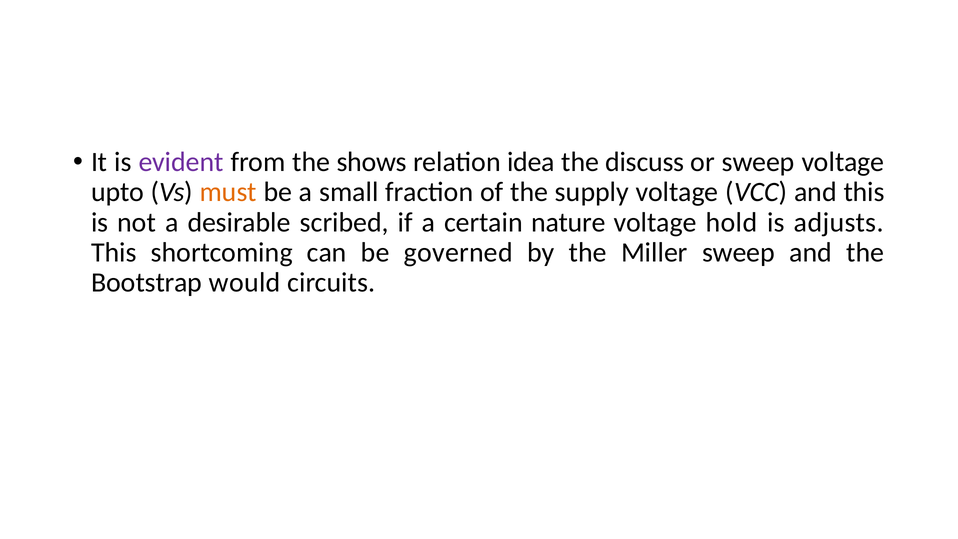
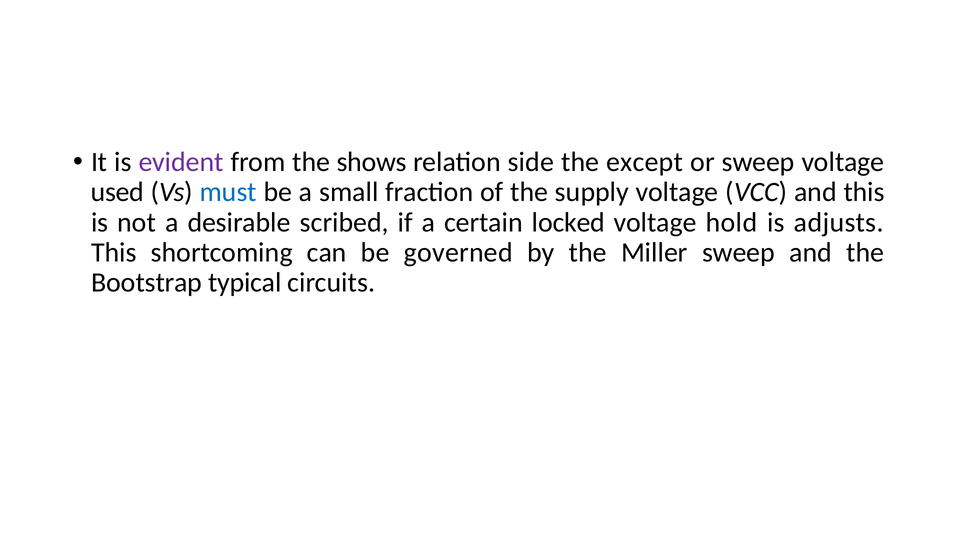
idea: idea -> side (531, 162)
discuss: discuss -> except (645, 162)
upto: upto -> used (118, 192)
must colour: orange -> blue (228, 192)
nature: nature -> locked (568, 222)
would: would -> typical (245, 283)
